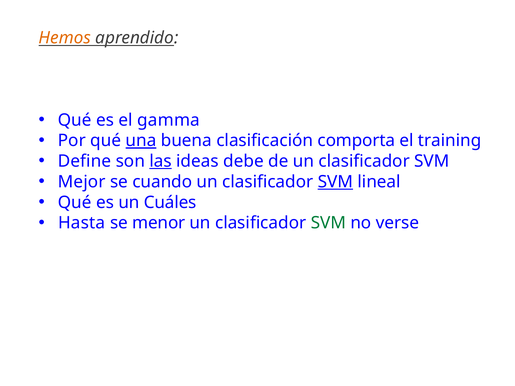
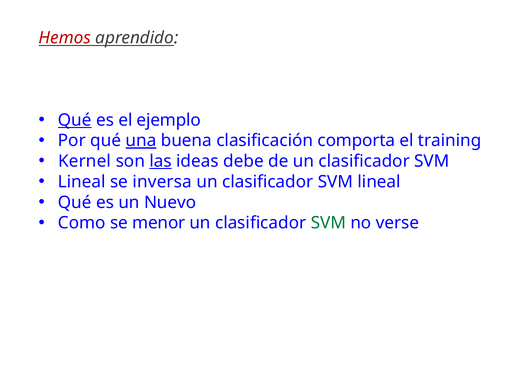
Hemos colour: orange -> red (65, 38)
Qué underline: none -> present (75, 120)
gamma: gamma -> ejemplo (169, 120)
Define: Define -> Kernel (85, 161)
Mejor: Mejor -> Lineal (82, 182)
cuando: cuando -> inversa (162, 182)
SVM underline: present -> none (335, 182)
Cuáles: Cuáles -> Nuevo (170, 203)
Hasta: Hasta -> Como (82, 223)
